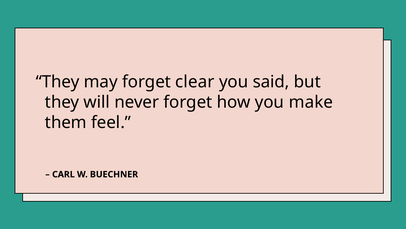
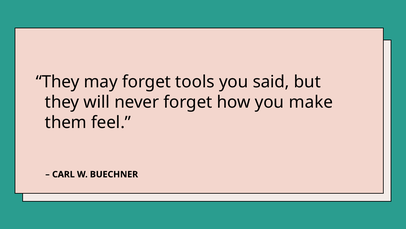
clear: clear -> tools (195, 82)
